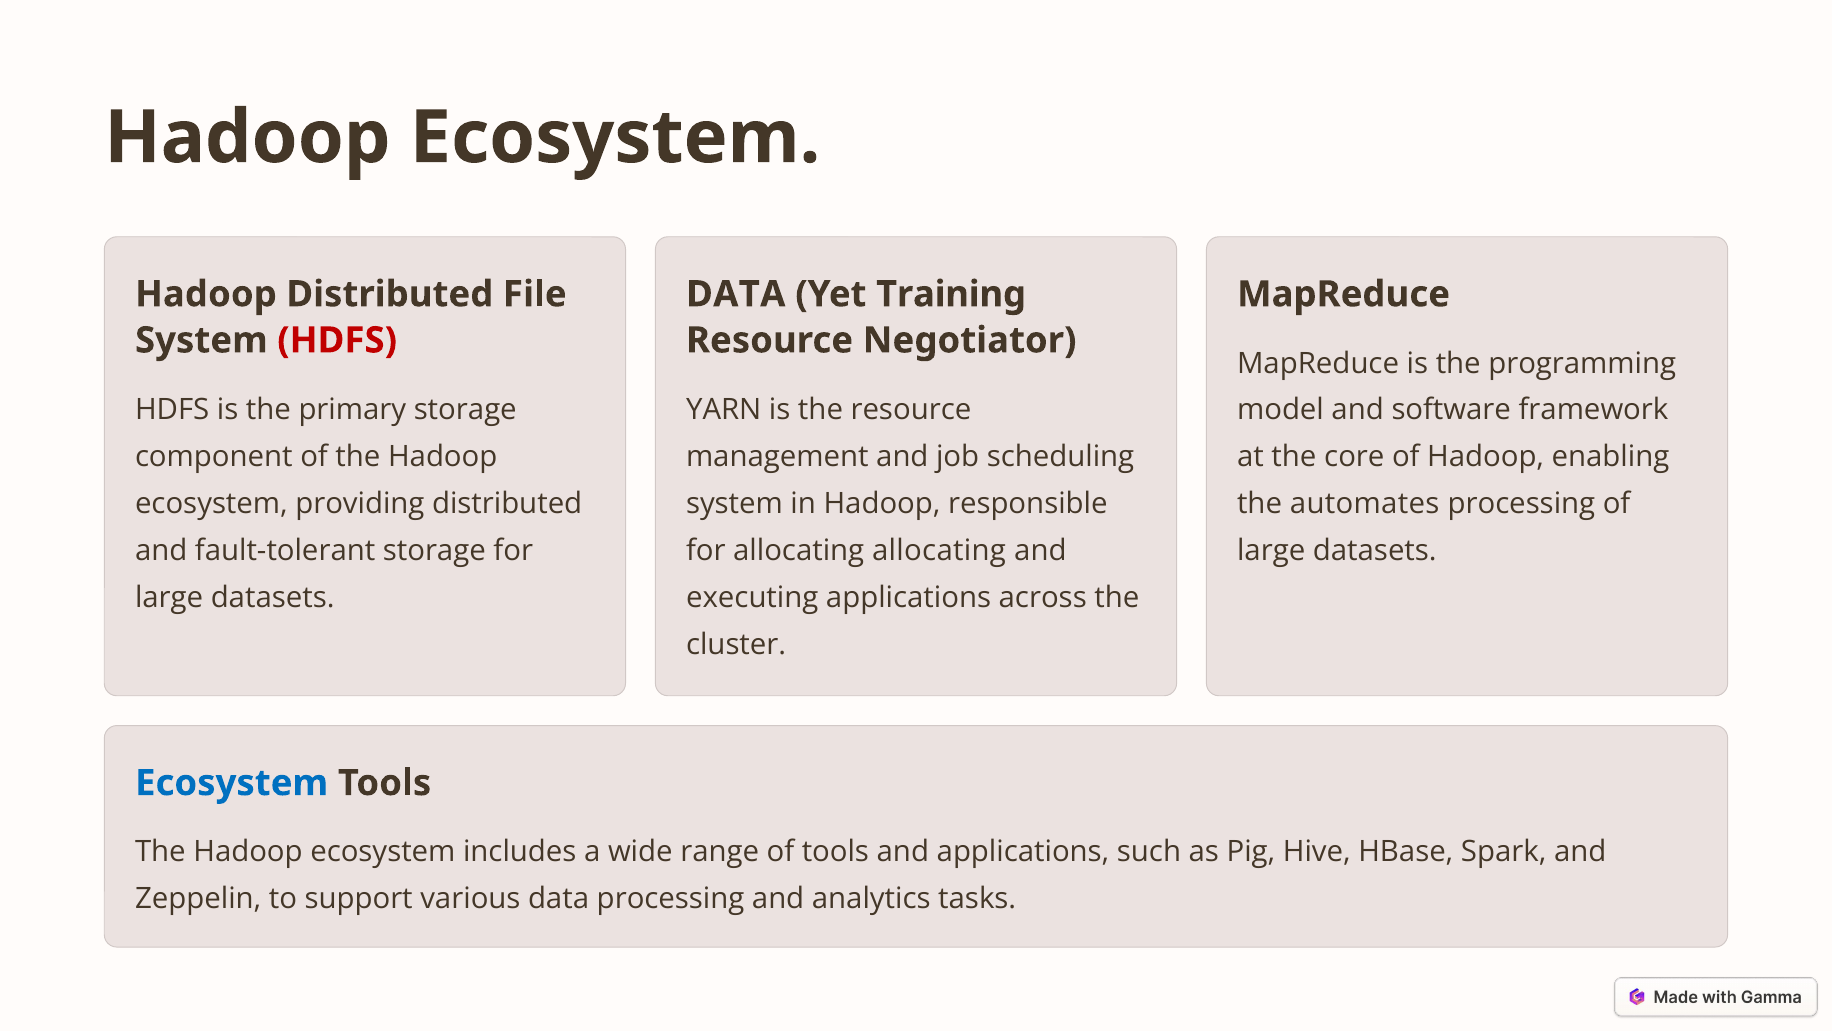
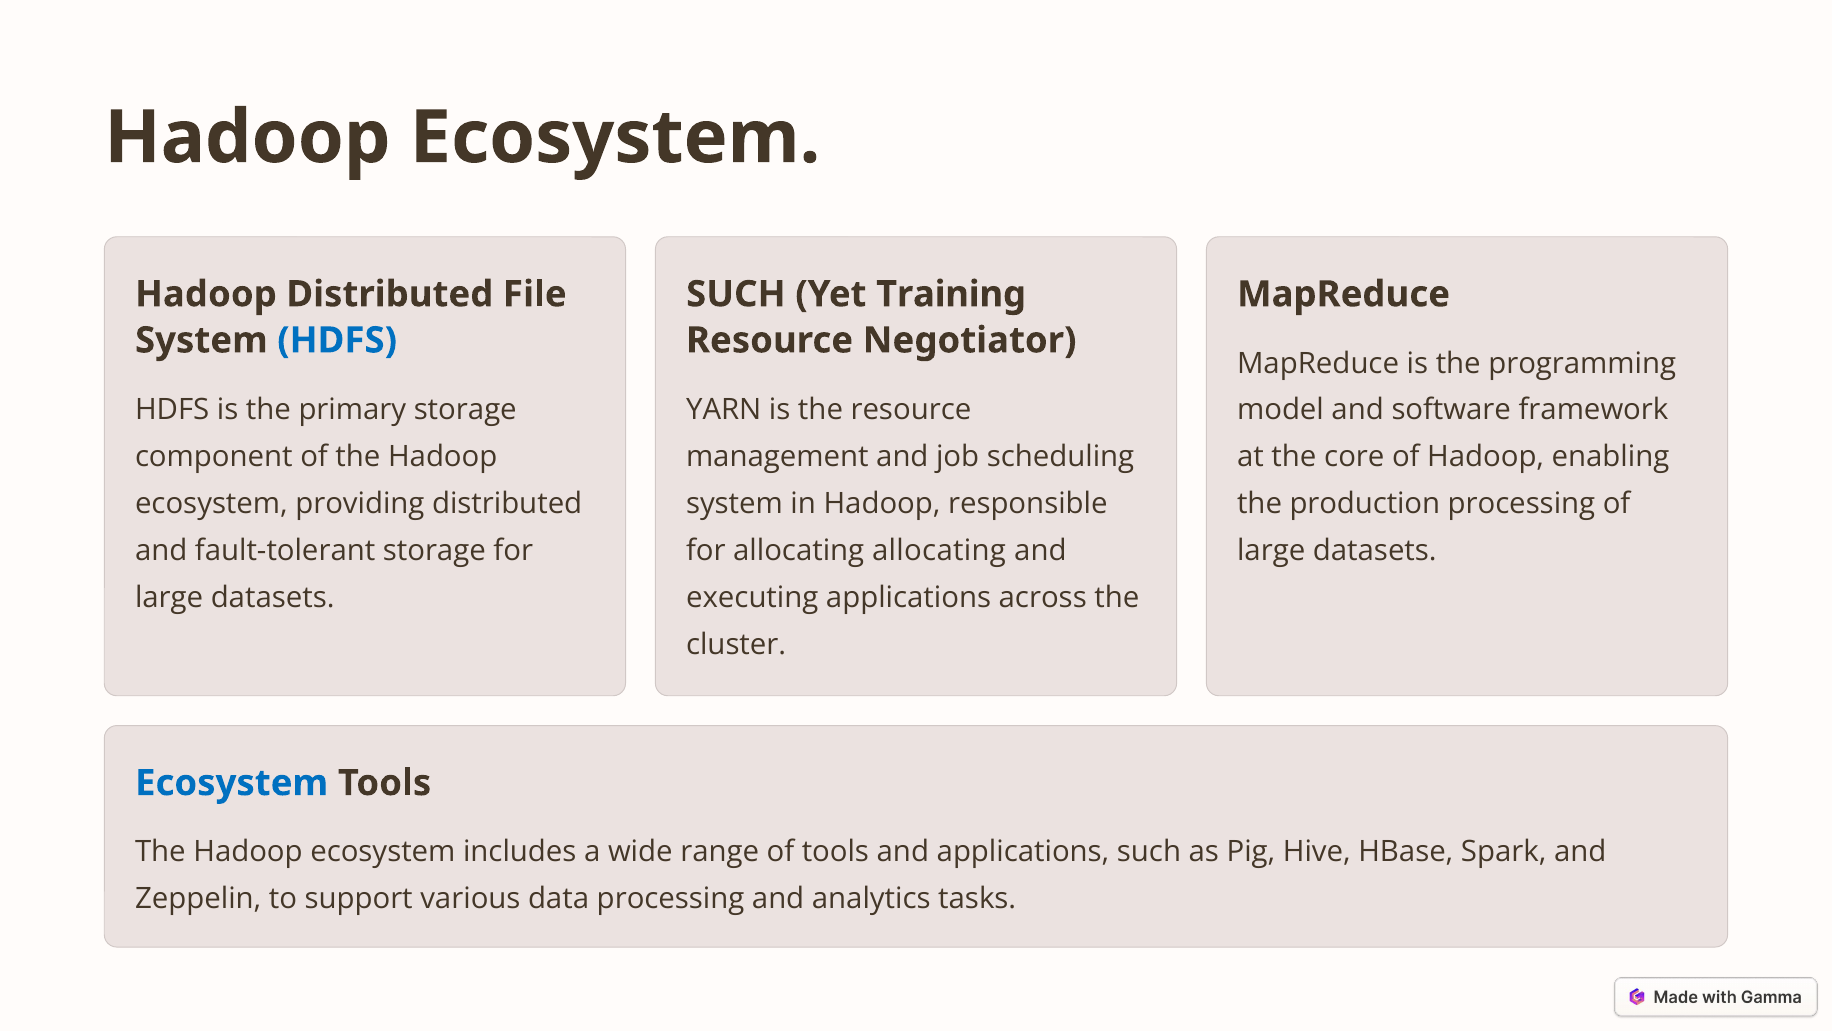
DATA: DATA -> SUCH (736, 294)
HDFS colour: red -> blue (337, 340)
automates: automates -> production (1365, 504)
